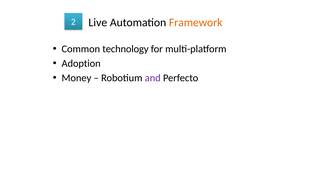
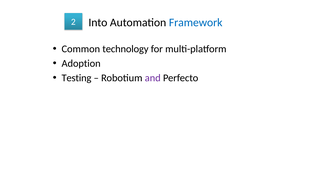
Live: Live -> Into (98, 22)
Framework colour: orange -> blue (196, 22)
Money: Money -> Testing (76, 78)
